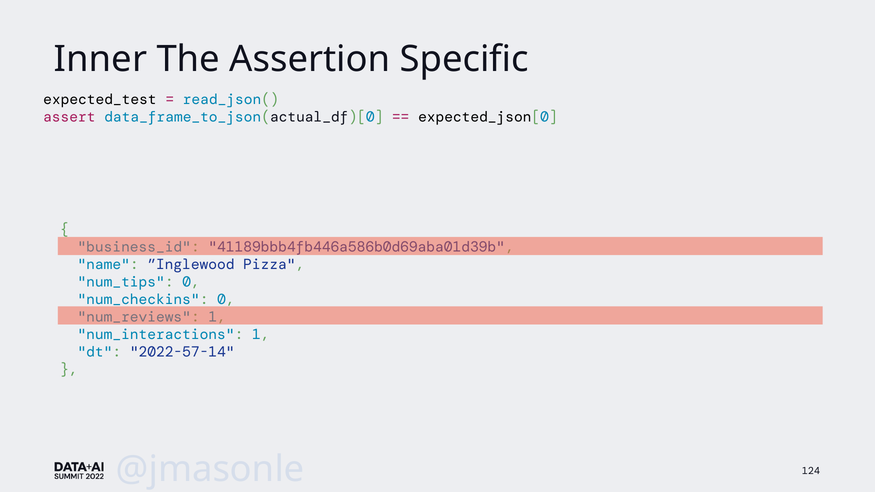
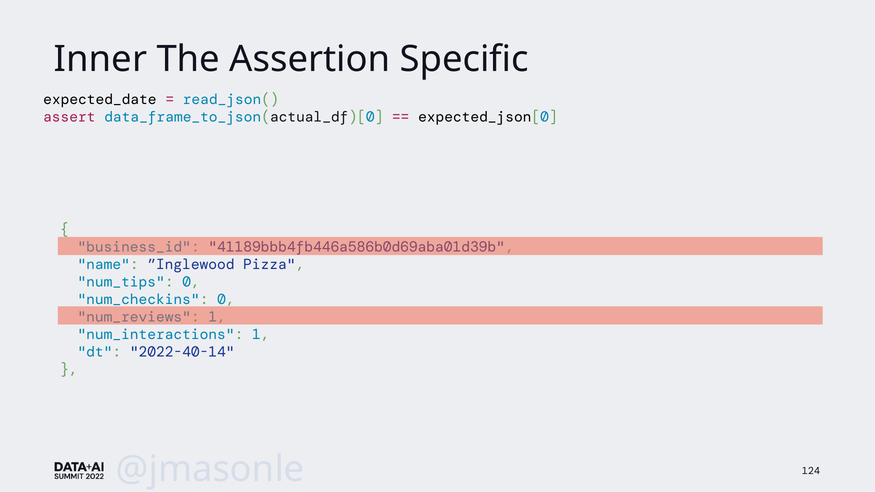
expected_test: expected_test -> expected_date (100, 99)
2022-57-14: 2022-57-14 -> 2022-40-14 (182, 352)
